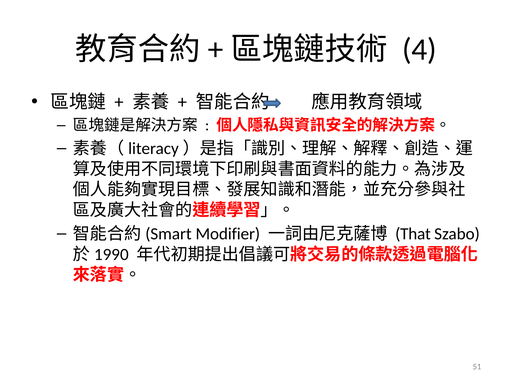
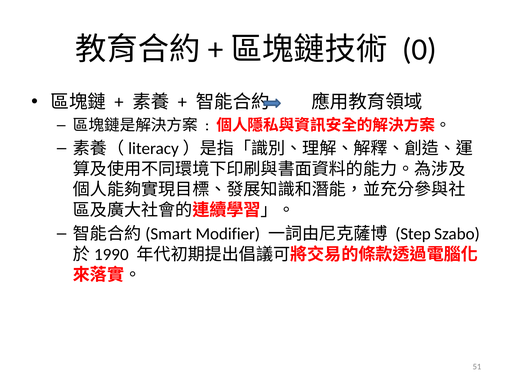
4: 4 -> 0 (419, 50)
That: That -> Step (413, 234)
